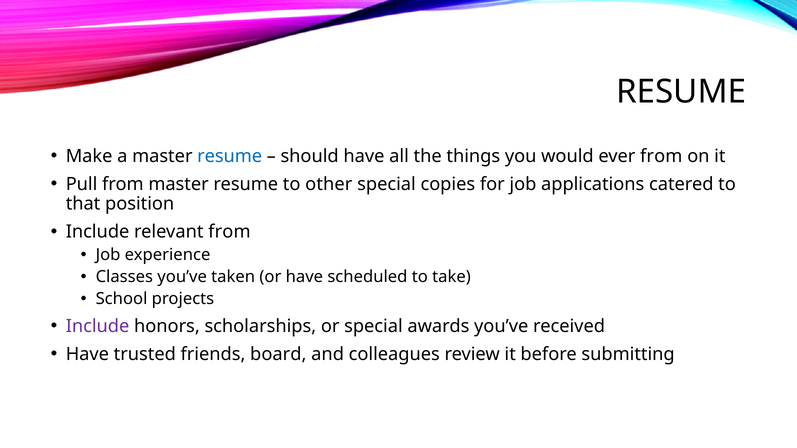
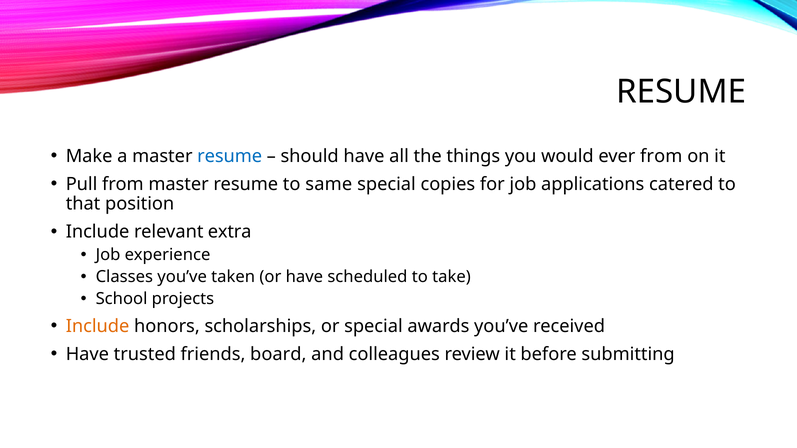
other: other -> same (329, 184)
relevant from: from -> extra (230, 232)
Include colour: purple -> orange (98, 326)
